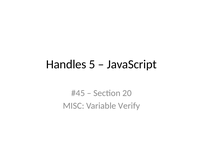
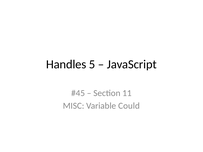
20: 20 -> 11 (127, 93)
Verify: Verify -> Could (129, 106)
